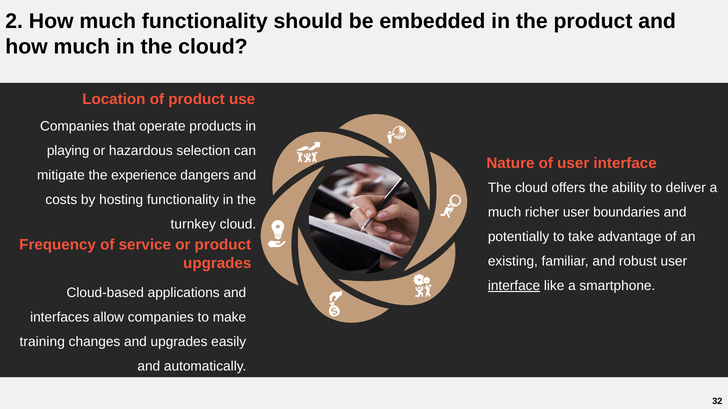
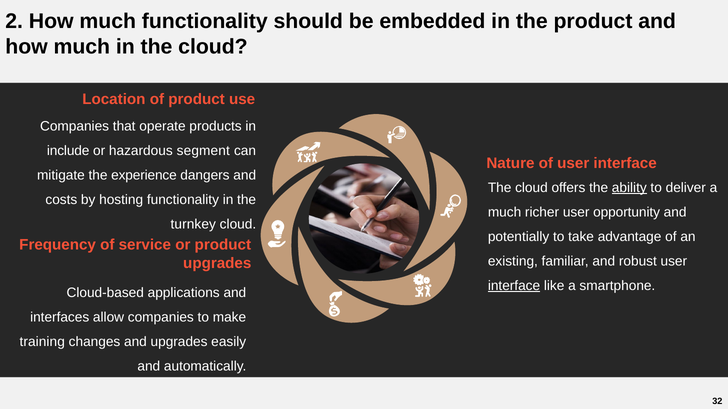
playing: playing -> include (68, 151)
selection: selection -> segment (203, 151)
ability underline: none -> present (629, 188)
boundaries: boundaries -> opportunity (627, 212)
